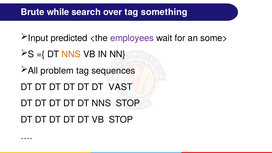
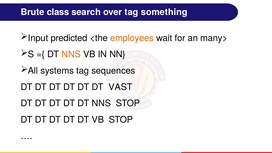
while: while -> class (58, 12)
employees colour: purple -> orange (132, 38)
some>: some> -> many> (214, 38)
problem: problem -> systems (57, 71)
